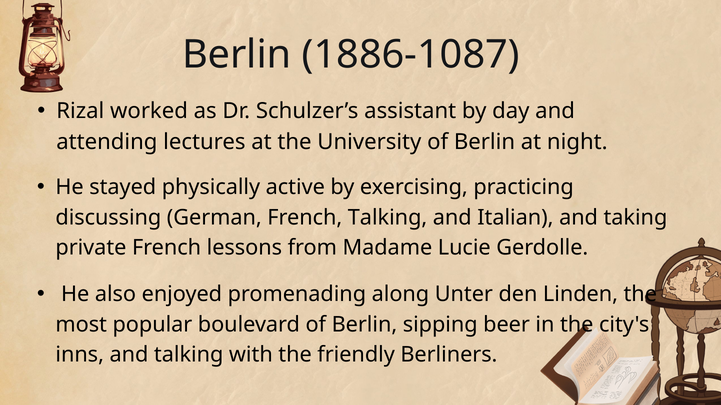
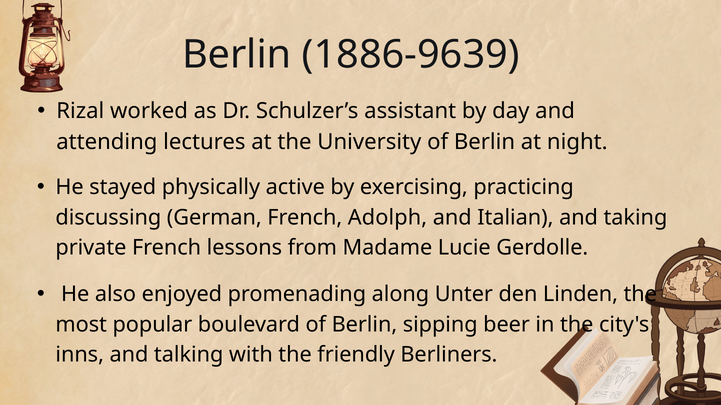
1886-1087: 1886-1087 -> 1886-9639 (411, 55)
French Talking: Talking -> Adolph (387, 218)
